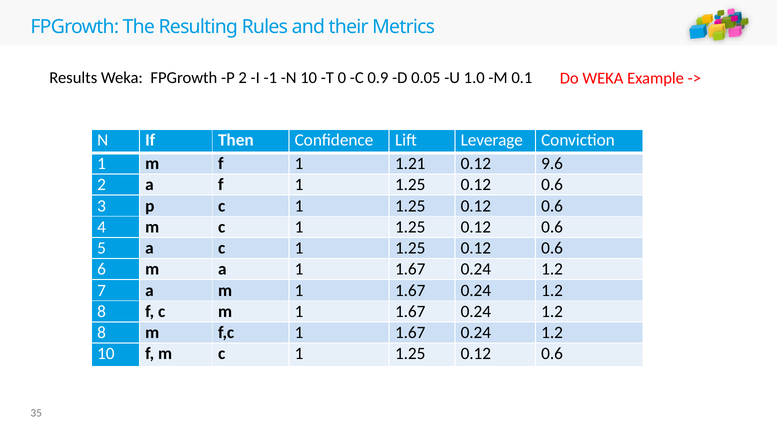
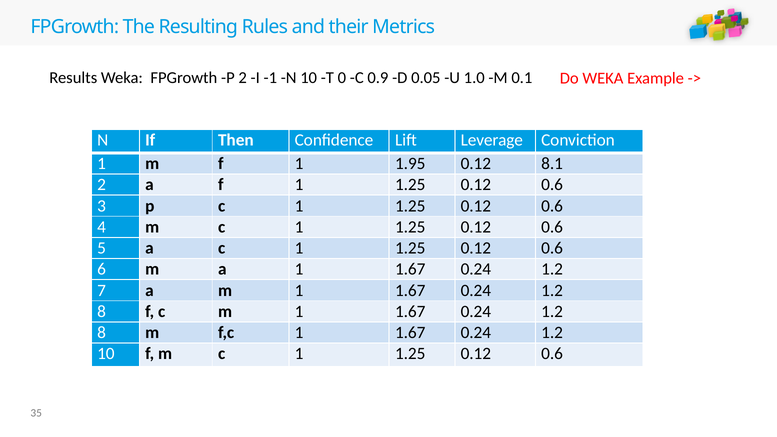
1.21: 1.21 -> 1.95 (410, 164)
9.6: 9.6 -> 8.1 (552, 164)
